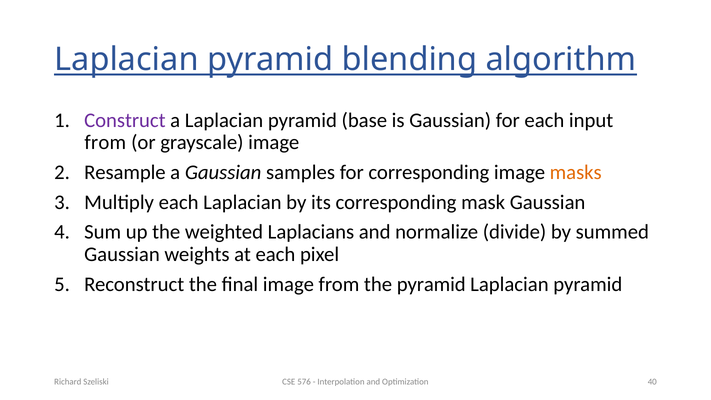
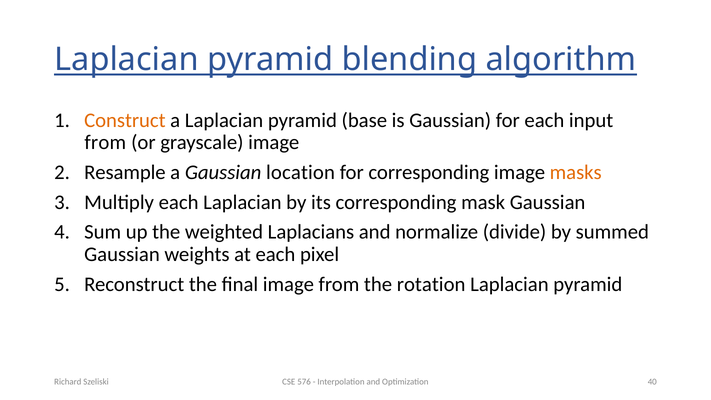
Construct colour: purple -> orange (125, 120)
samples: samples -> location (301, 172)
the pyramid: pyramid -> rotation (431, 284)
